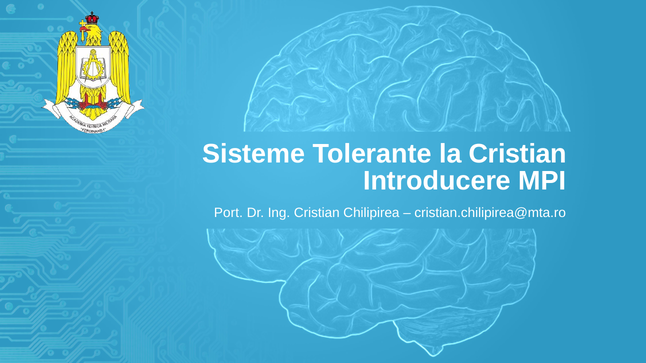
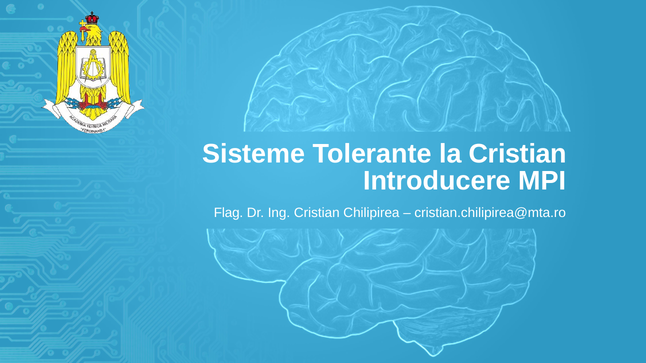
Port: Port -> Flag (229, 213)
